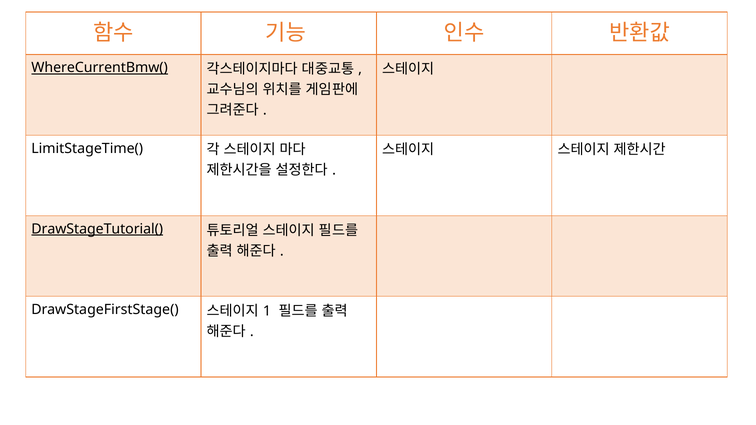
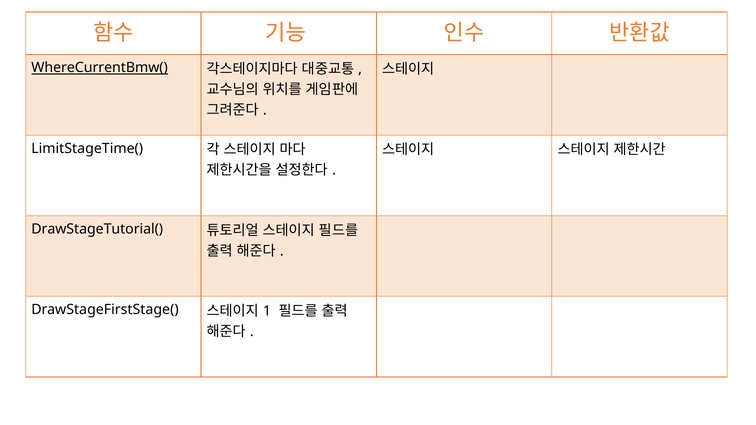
DrawStageTutorial( underline: present -> none (97, 229)
